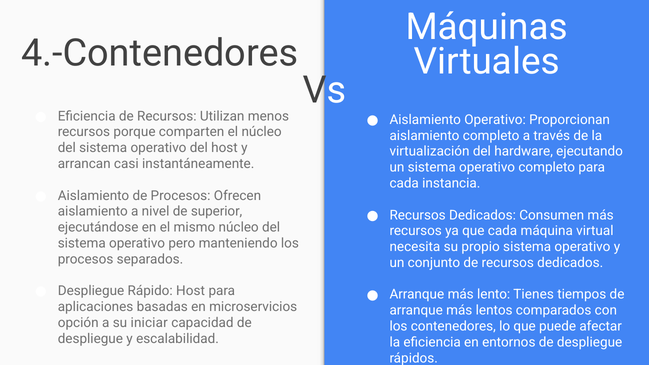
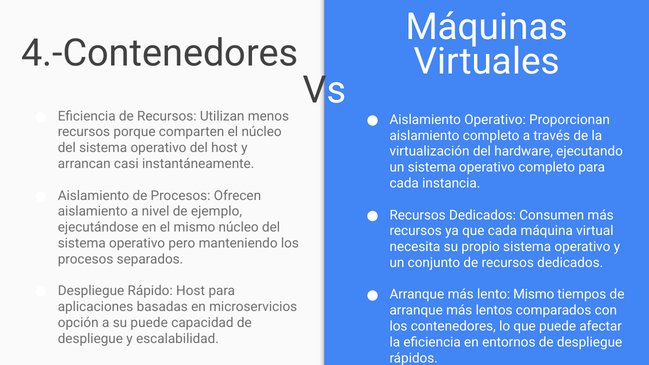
superior: superior -> ejemplo (217, 211)
lento Tienes: Tienes -> Mismo (534, 295)
su iniciar: iniciar -> puede (149, 323)
